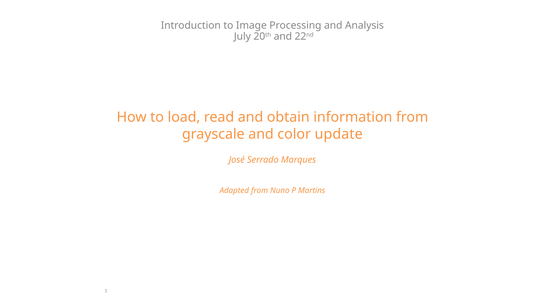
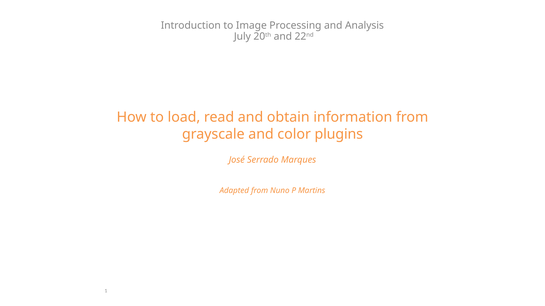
update: update -> plugins (339, 134)
